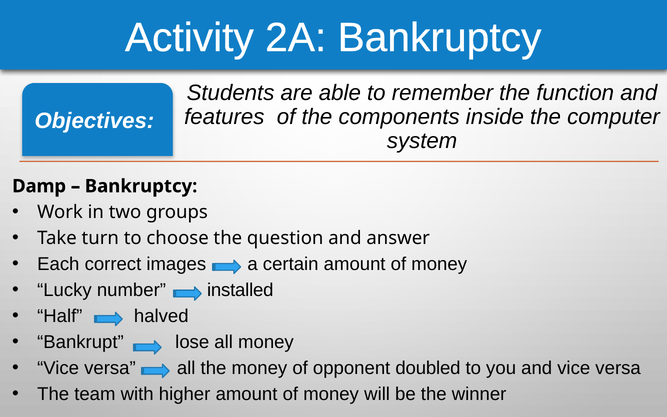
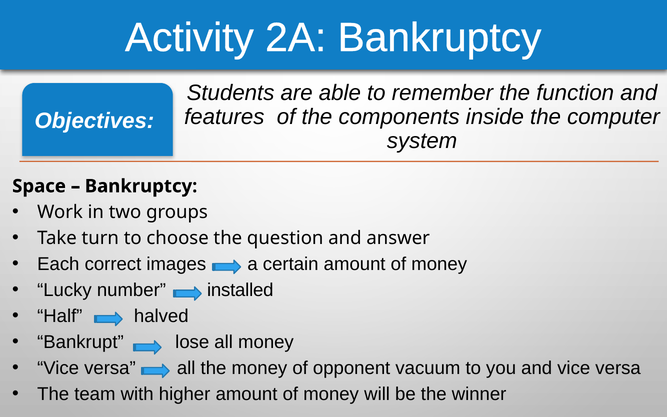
Damp: Damp -> Space (39, 186)
doubled: doubled -> vacuum (428, 368)
